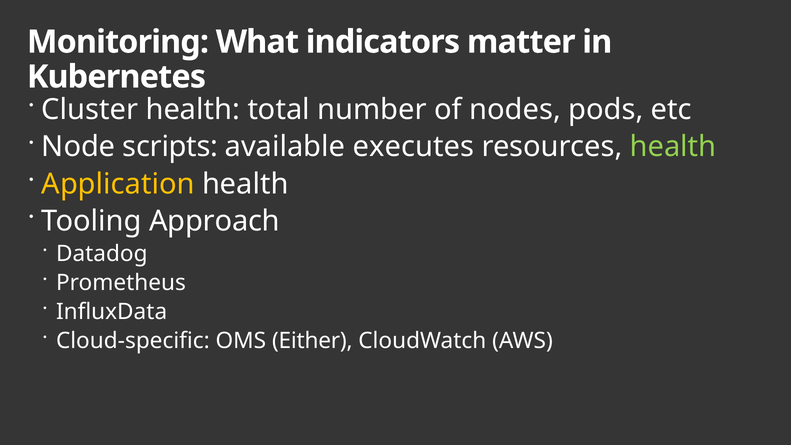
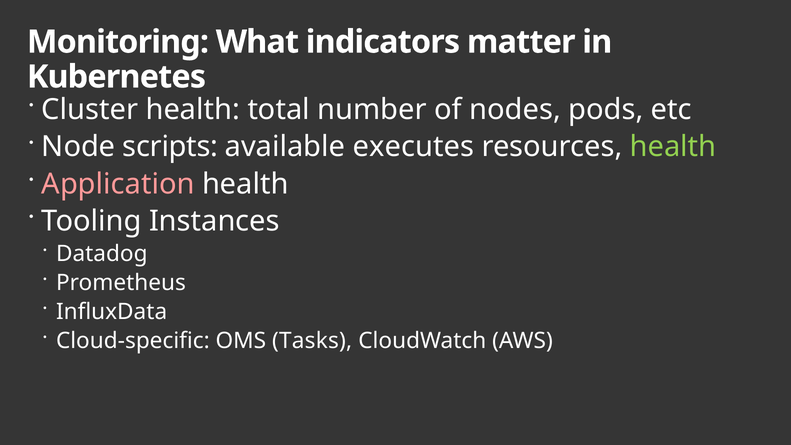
Application colour: yellow -> pink (118, 184)
Approach: Approach -> Instances (214, 221)
Either: Either -> Tasks (312, 341)
